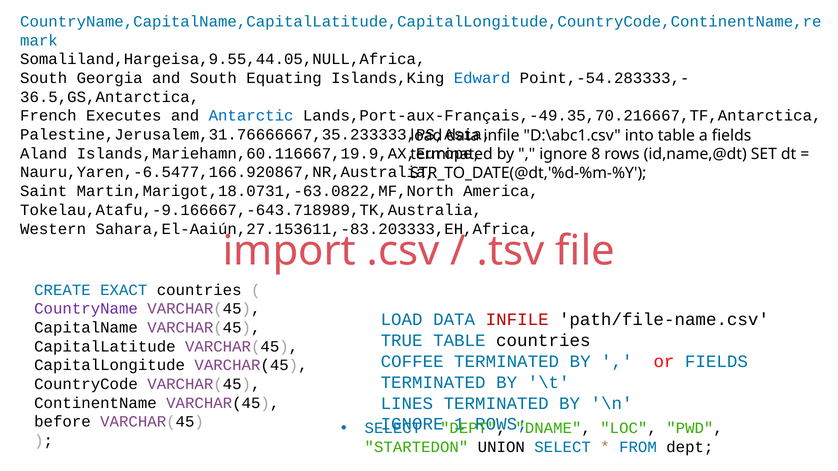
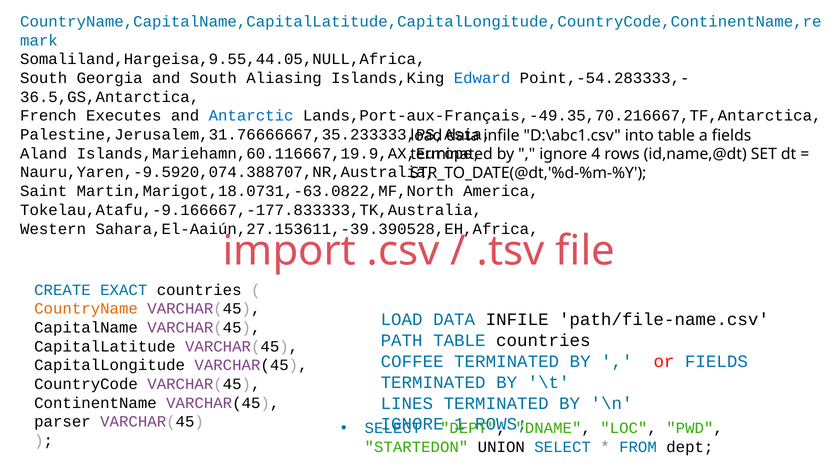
Equating: Equating -> Aliasing (284, 78)
8: 8 -> 4 (596, 154)
Nauru,Yaren,-6.5477,166.920867,NR,Australia: Nauru,Yaren,-6.5477,166.920867,NR,Australia -> Nauru,Yaren,-9.5920,074.388707,NR,Australia (227, 172)
Tokelau,Atafu,-9.166667,-643.718989,TK,Australia: Tokelau,Atafu,-9.166667,-643.718989,TK,Australia -> Tokelau,Atafu,-9.166667,-177.833333,TK,Australia (251, 210)
Sahara,El-Aaiún,27.153611,-83.203333,EH,Africa: Sahara,El-Aaiún,27.153611,-83.203333,EH,Africa -> Sahara,El-Aaiún,27.153611,-39.390528,EH,Africa (317, 229)
CountryName colour: purple -> orange (86, 309)
INFILE colour: red -> black (517, 320)
TRUE: TRUE -> PATH (402, 341)
before: before -> parser (62, 422)
